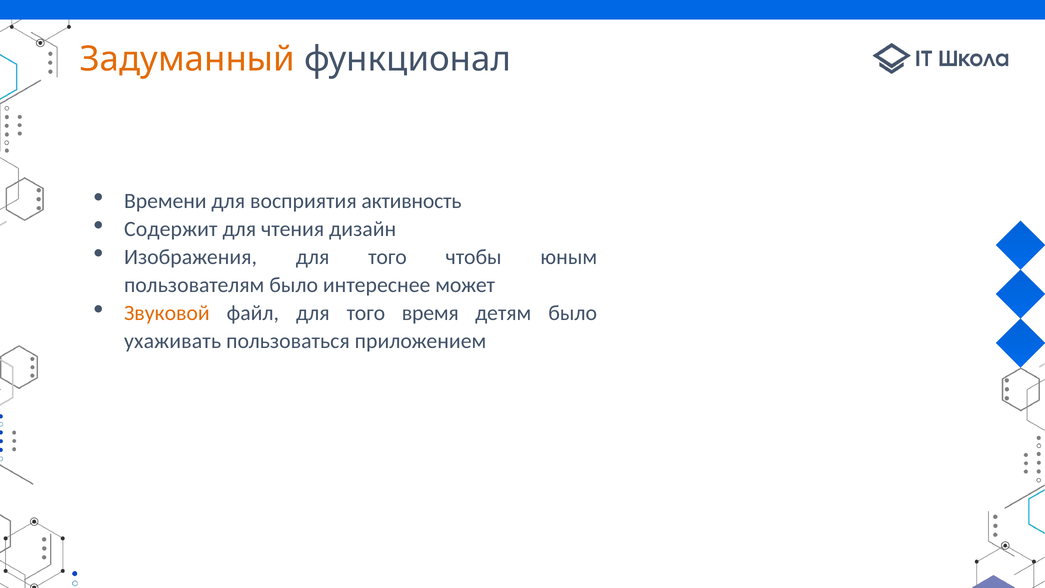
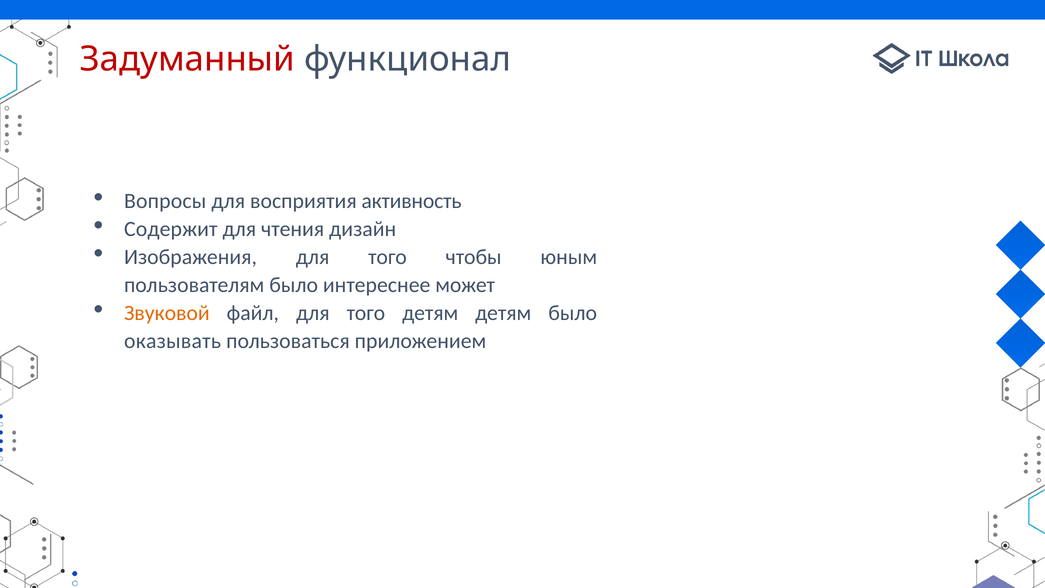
Задуманный colour: orange -> red (187, 59)
Времени: Времени -> Вопросы (165, 201)
того время: время -> детям (430, 313)
ухаживать: ухаживать -> оказывать (173, 341)
